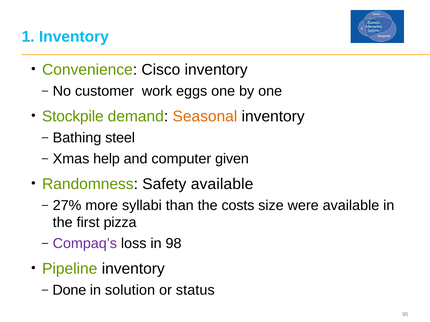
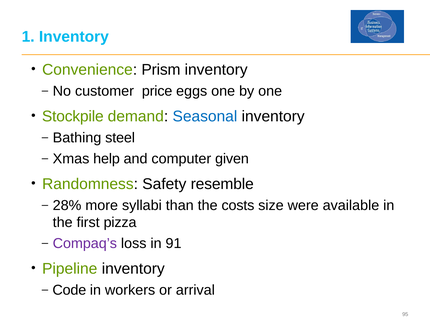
Cisco: Cisco -> Prism (161, 70)
work: work -> price (157, 91)
Seasonal colour: orange -> blue (205, 117)
Safety available: available -> resemble (222, 184)
27%: 27% -> 28% (67, 206)
98: 98 -> 91 (174, 244)
Done: Done -> Code (69, 291)
solution: solution -> workers (130, 291)
status: status -> arrival (195, 291)
